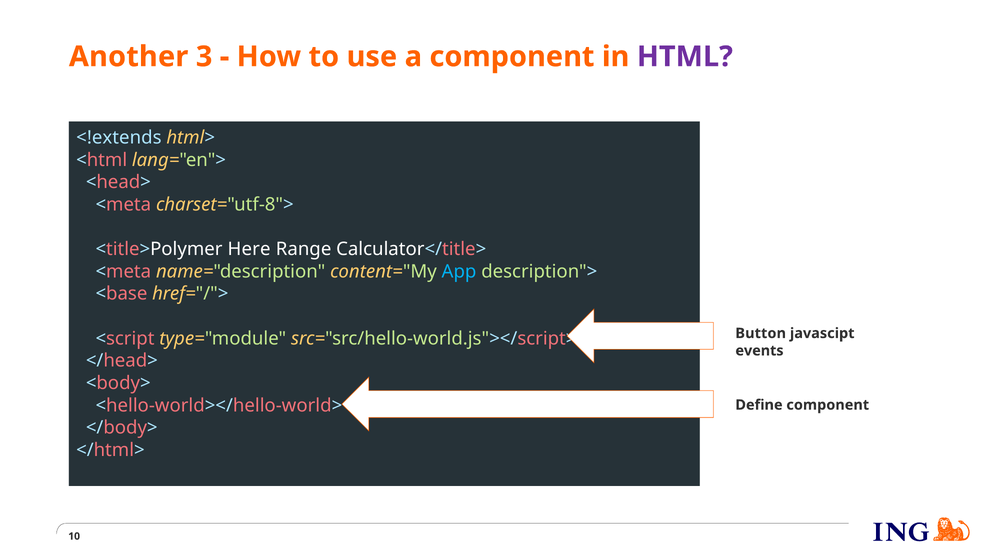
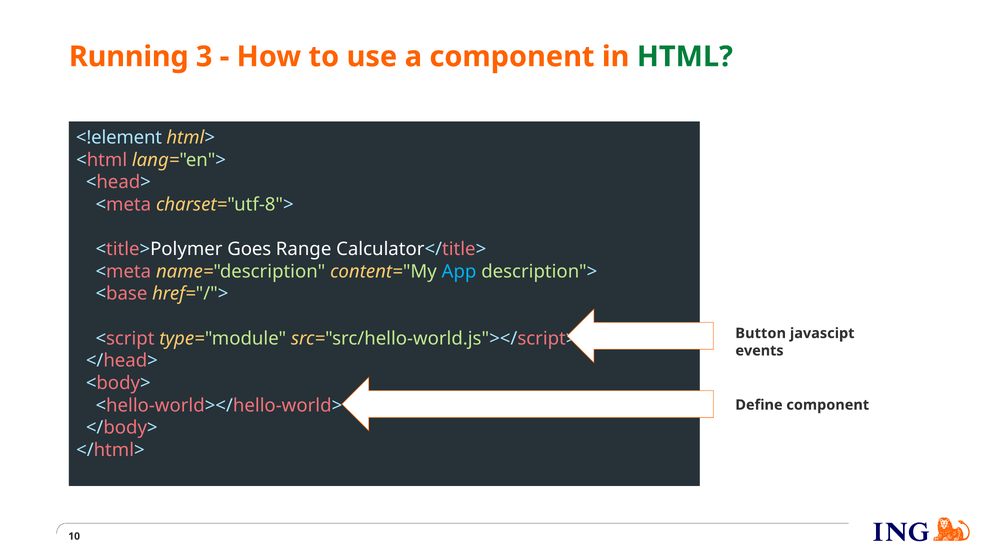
Another: Another -> Running (129, 57)
HTML colour: purple -> green (685, 57)
<!extends: <!extends -> <!element (119, 138)
Here: Here -> Goes (249, 249)
